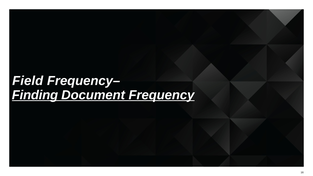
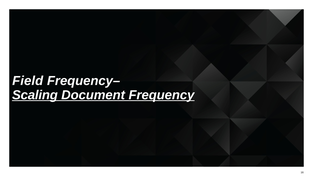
Finding: Finding -> Scaling (35, 95)
